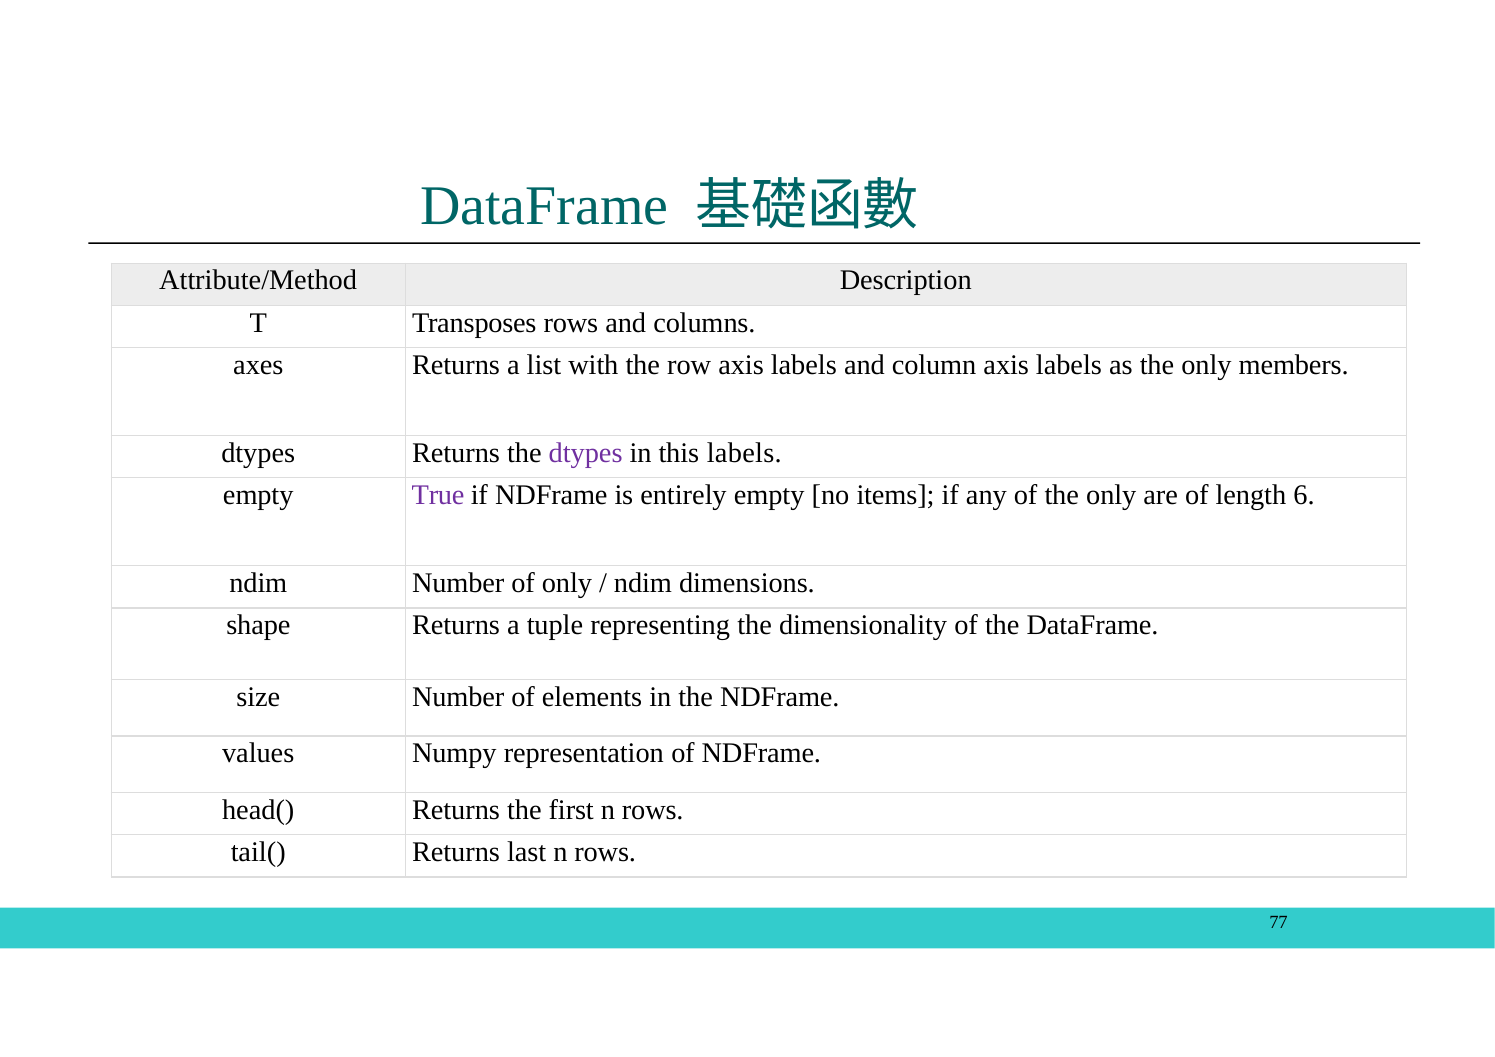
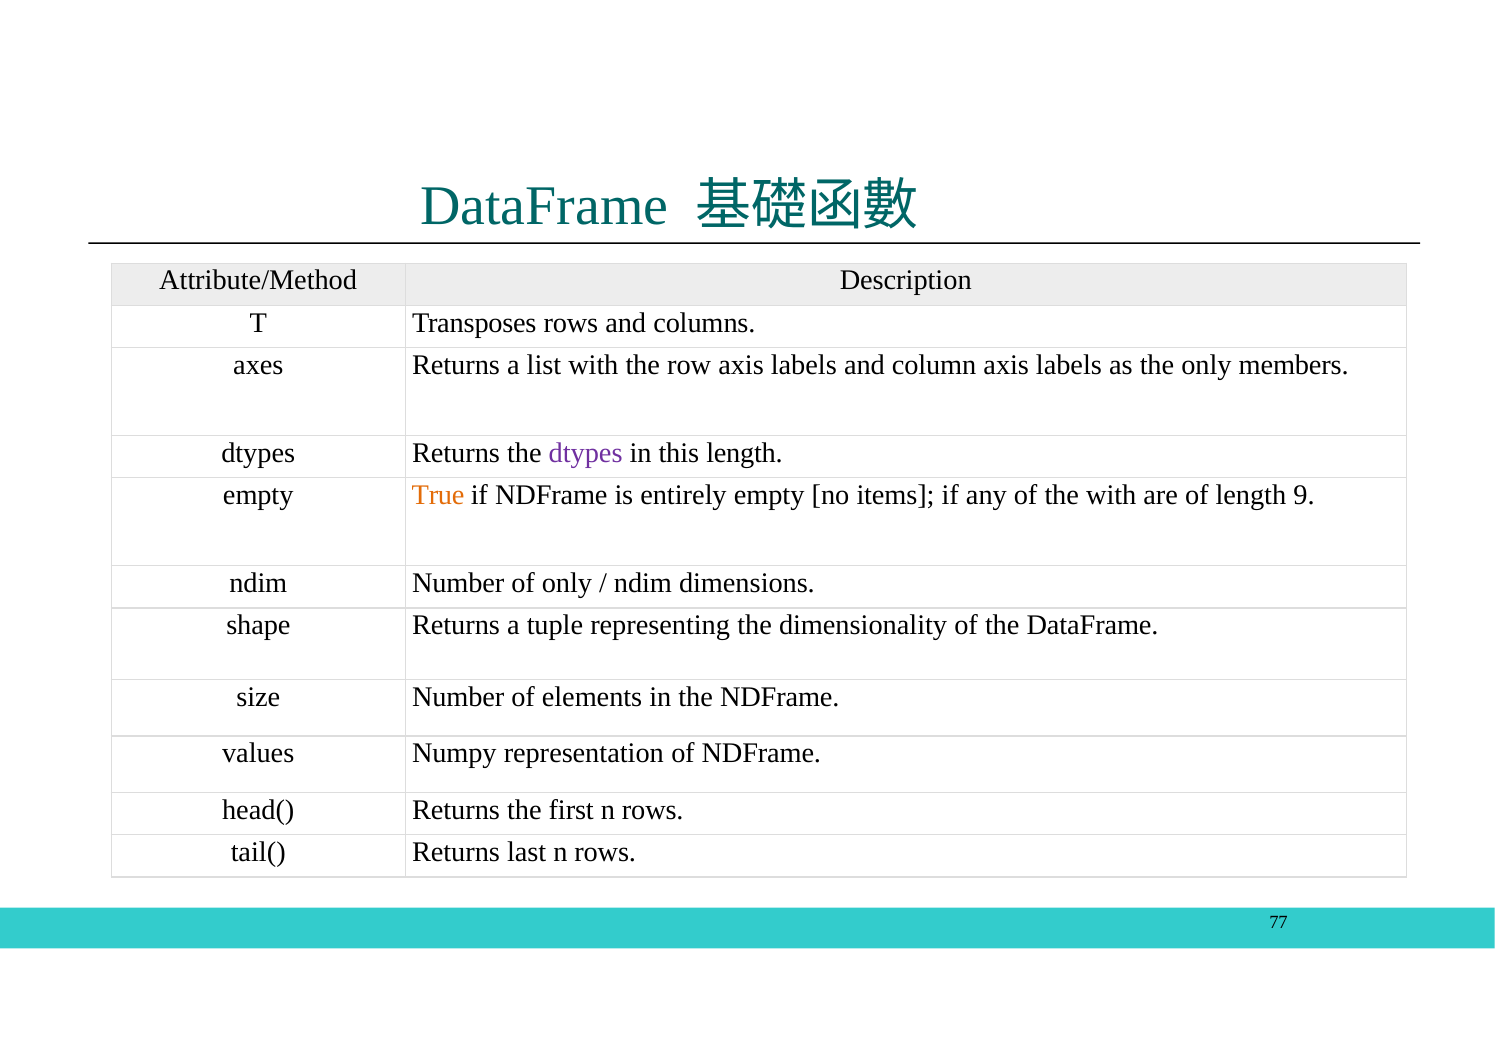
this labels: labels -> length (745, 453)
True colour: purple -> orange (438, 495)
of the only: only -> with (1111, 495)
6: 6 -> 9 (1304, 495)
